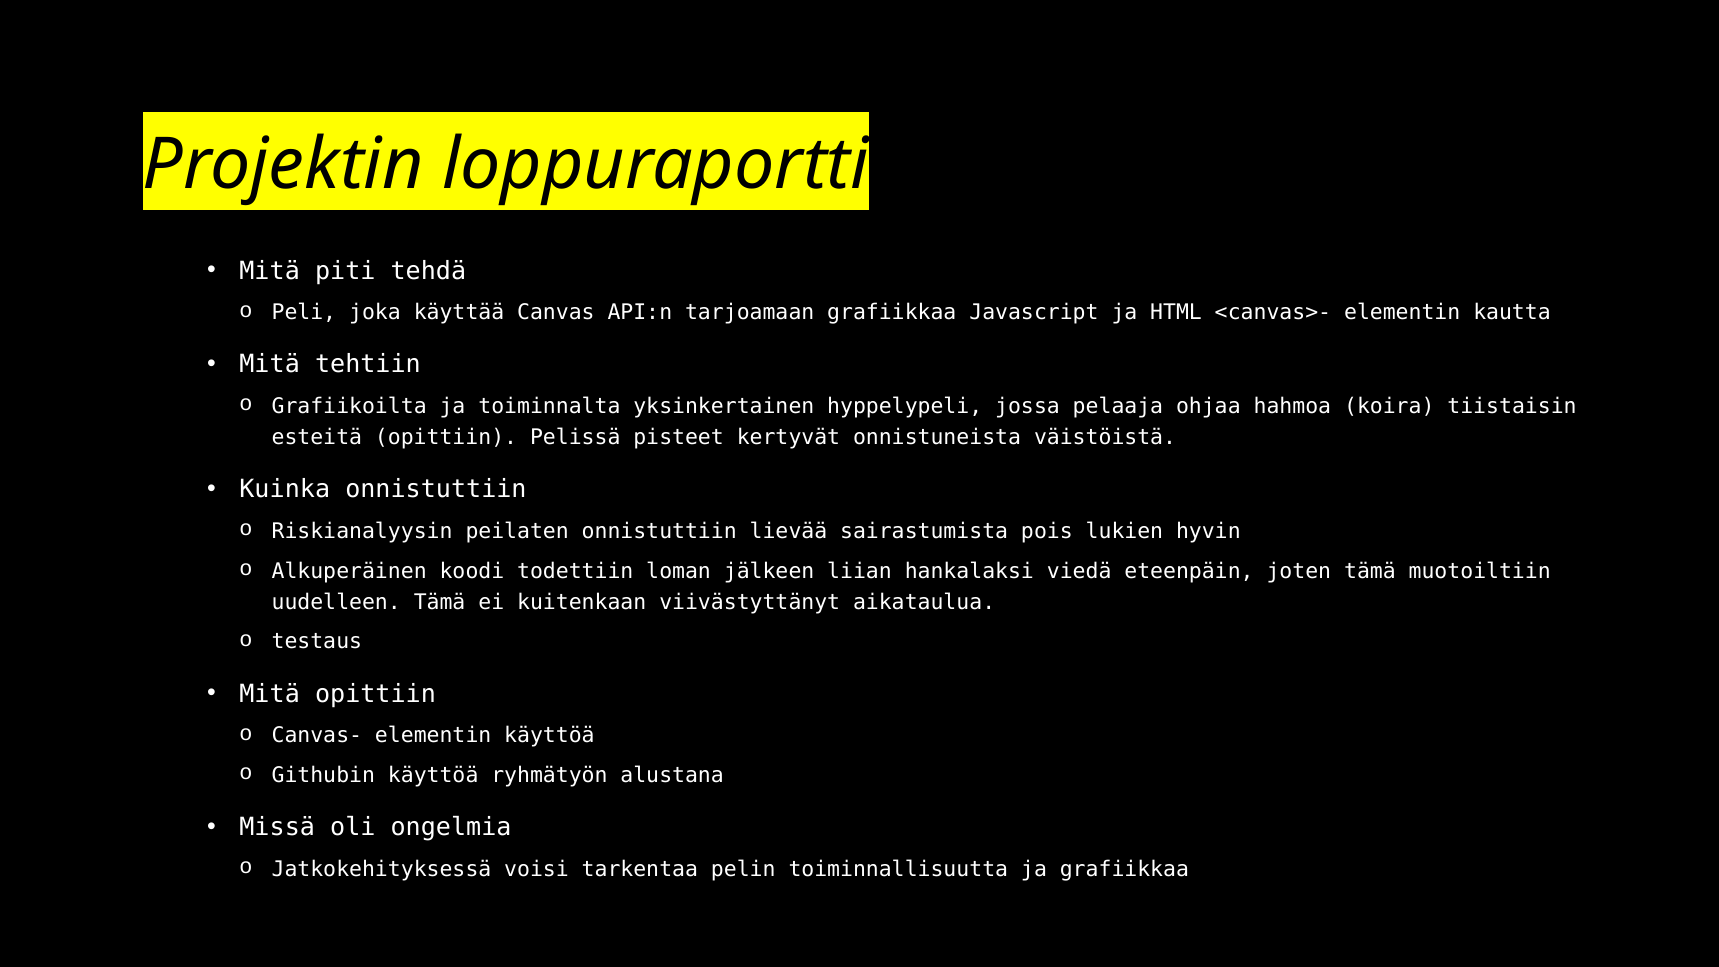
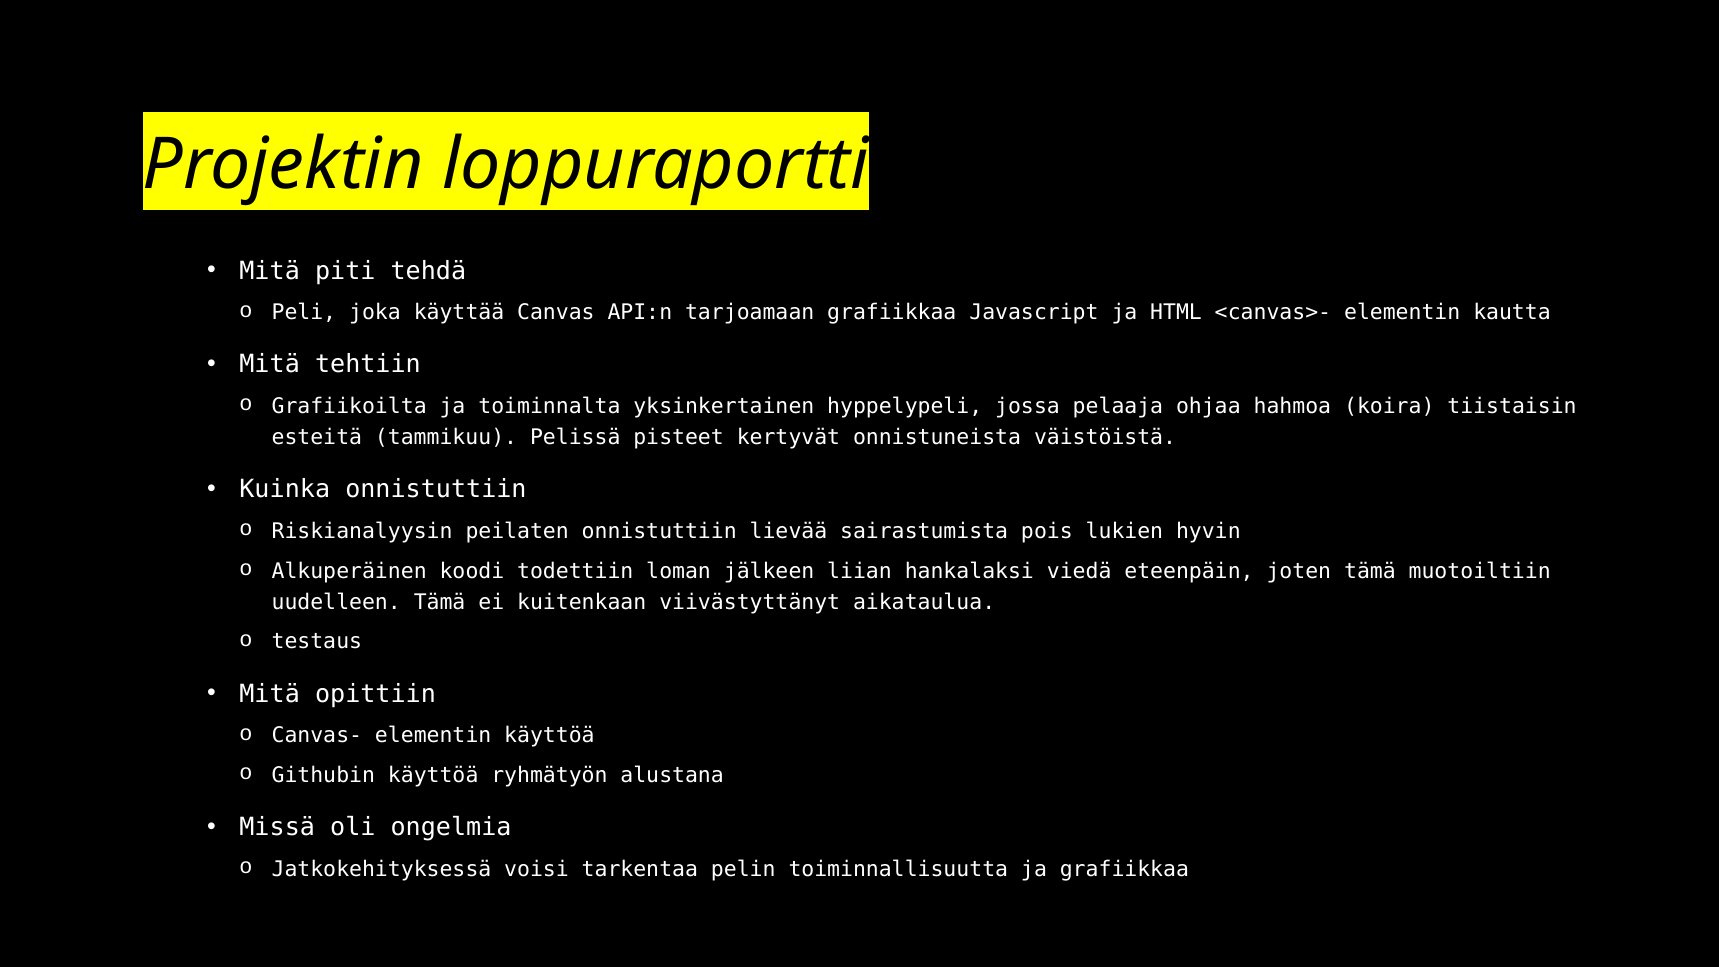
esteitä opittiin: opittiin -> tammikuu (446, 437)
